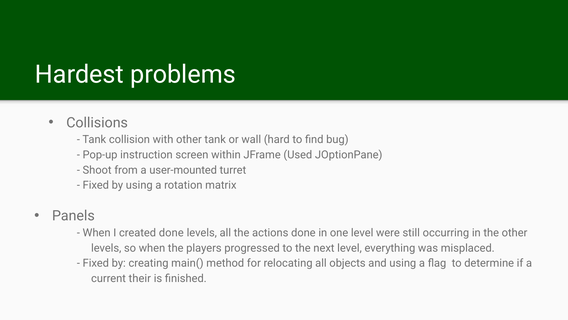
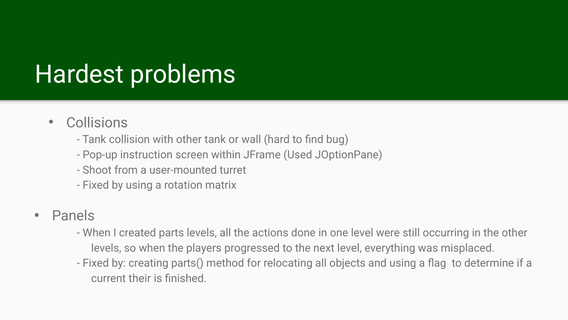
created done: done -> parts (171, 232)
main(: main( -> parts( (187, 263)
